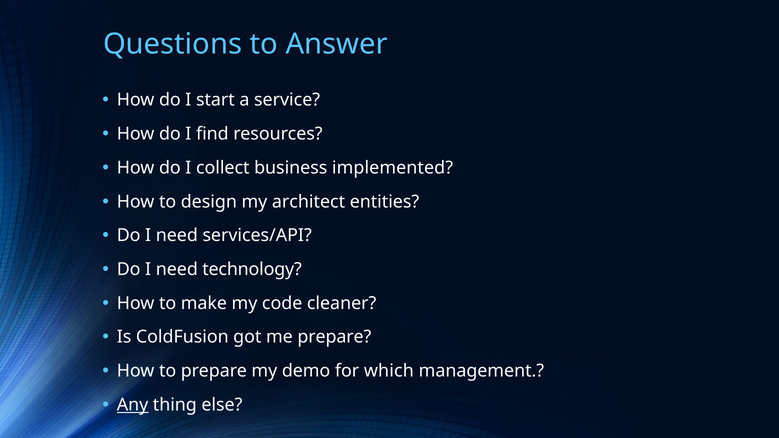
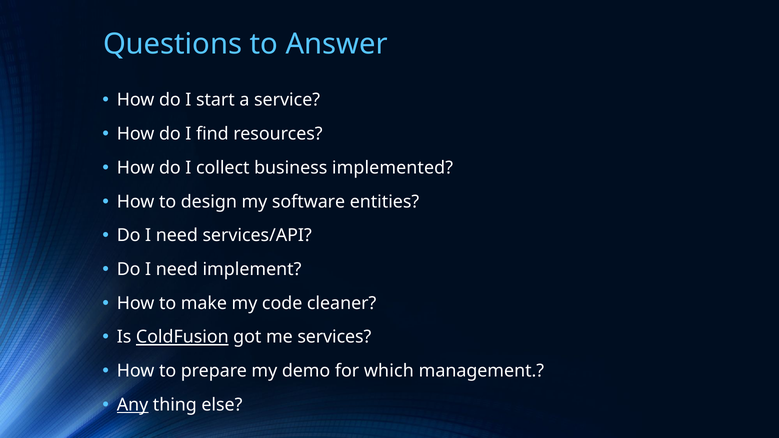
architect: architect -> software (309, 202)
technology: technology -> implement (252, 270)
ColdFusion underline: none -> present (182, 337)
me prepare: prepare -> services (334, 337)
